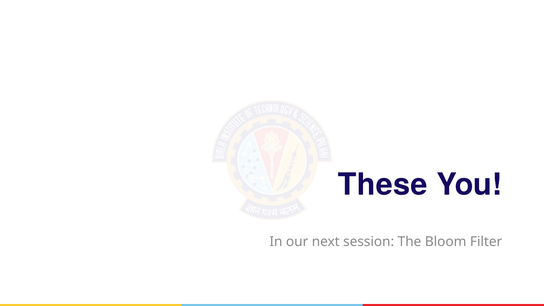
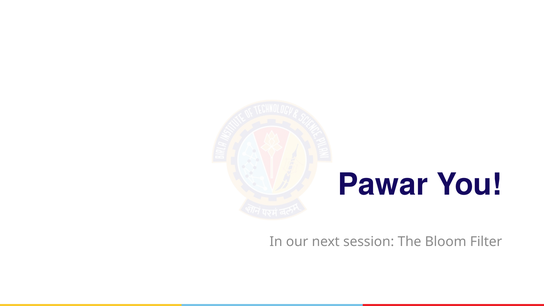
These: These -> Pawar (383, 185)
